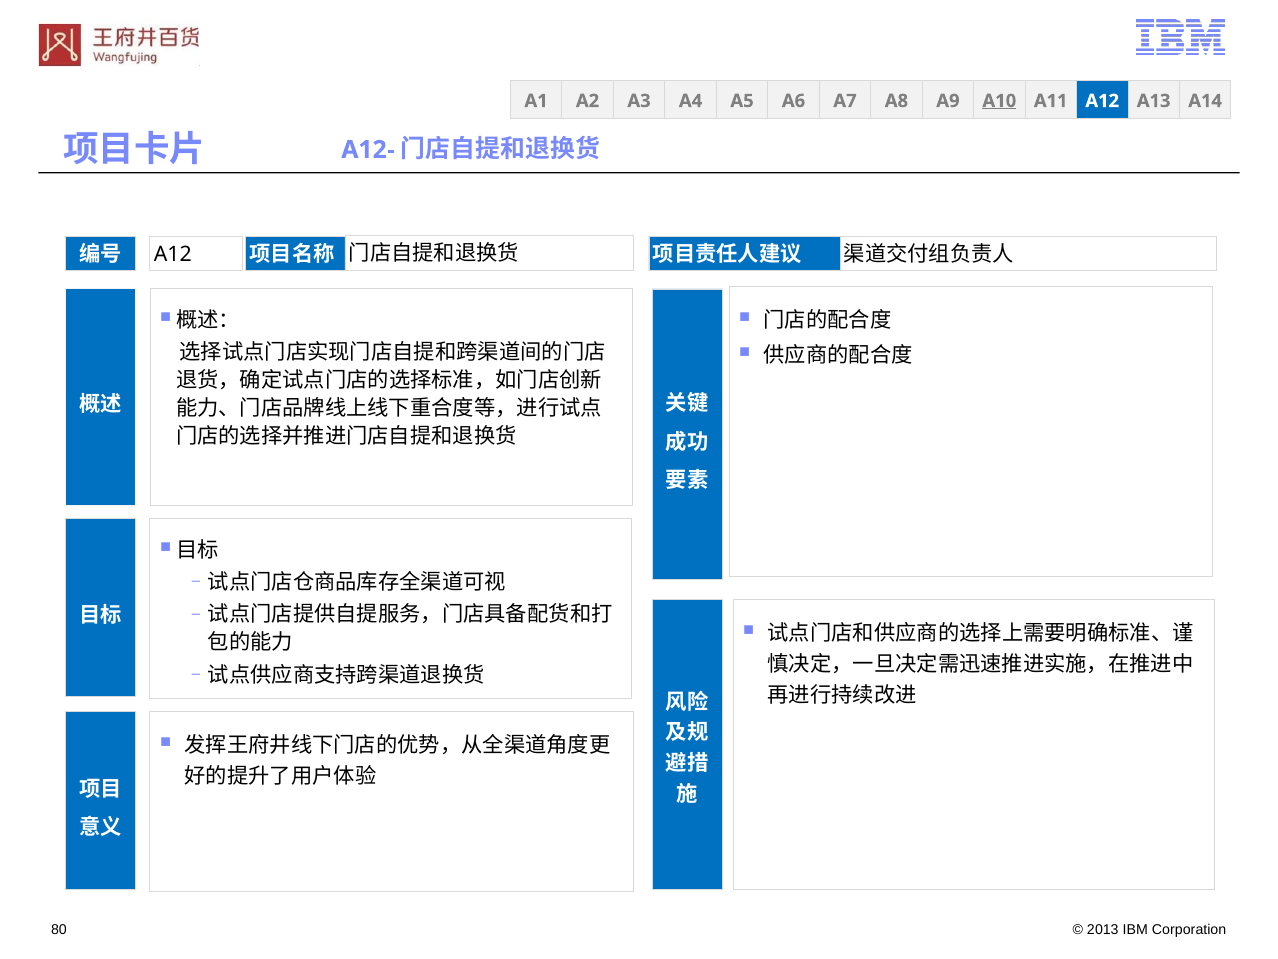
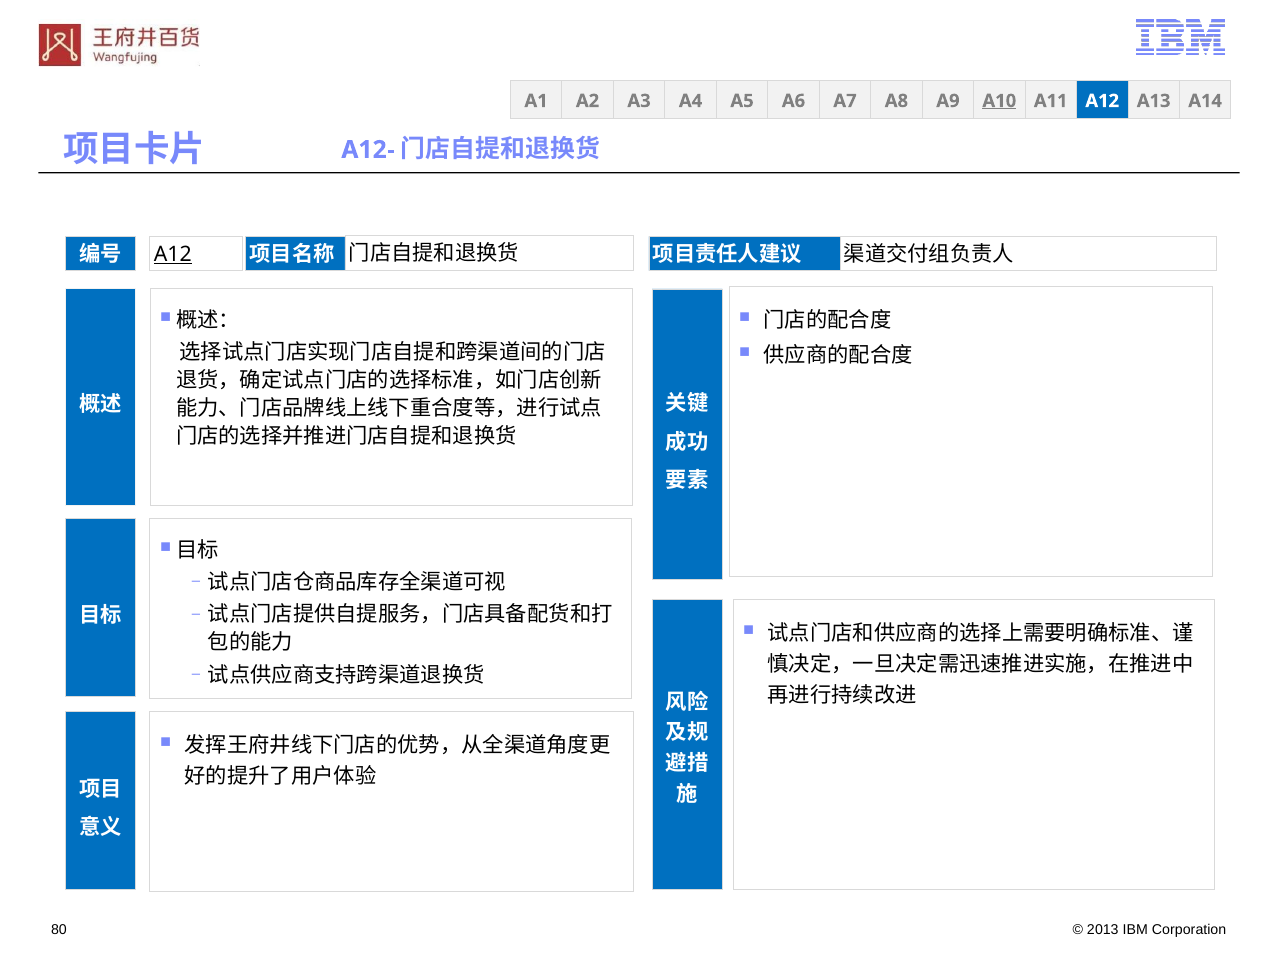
A12 underline: none -> present (173, 254)
